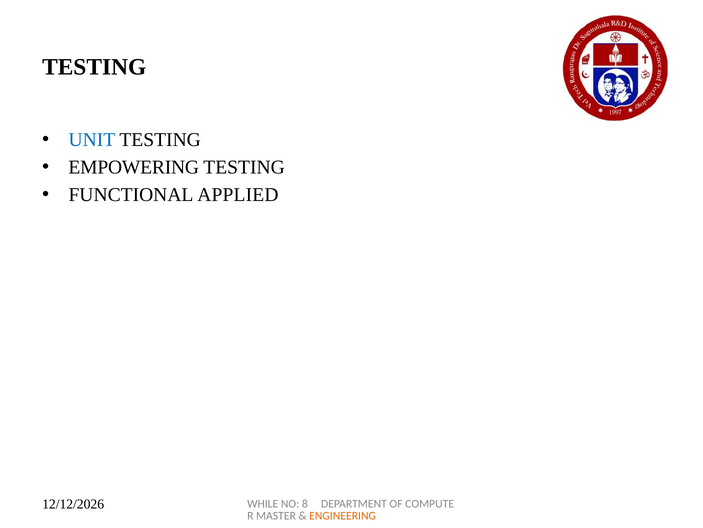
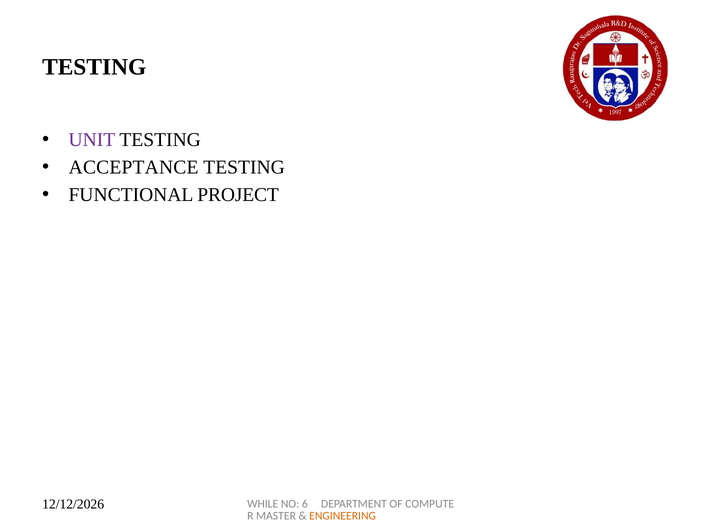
UNIT colour: blue -> purple (92, 140)
EMPOWERING: EMPOWERING -> ACCEPTANCE (134, 167)
APPLIED: APPLIED -> PROJECT (238, 194)
8: 8 -> 6 (305, 503)
